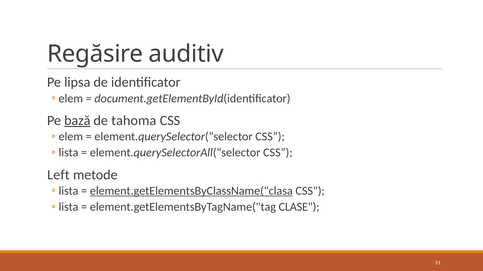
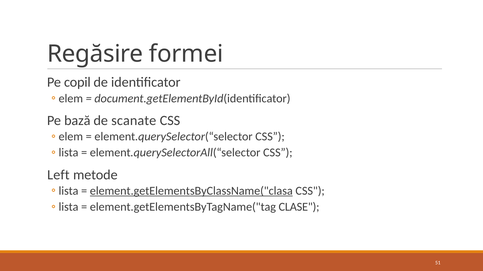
auditiv: auditiv -> formei (186, 54)
lipsa: lipsa -> copil (77, 82)
bază underline: present -> none (77, 121)
tahoma: tahoma -> scanate (134, 121)
